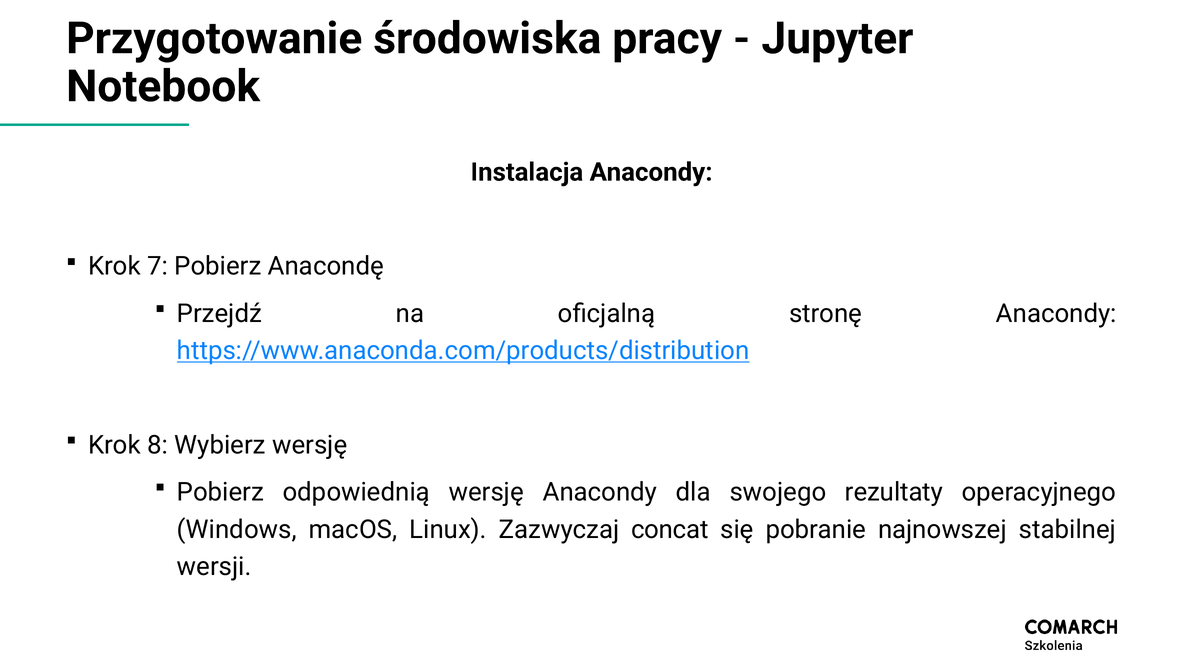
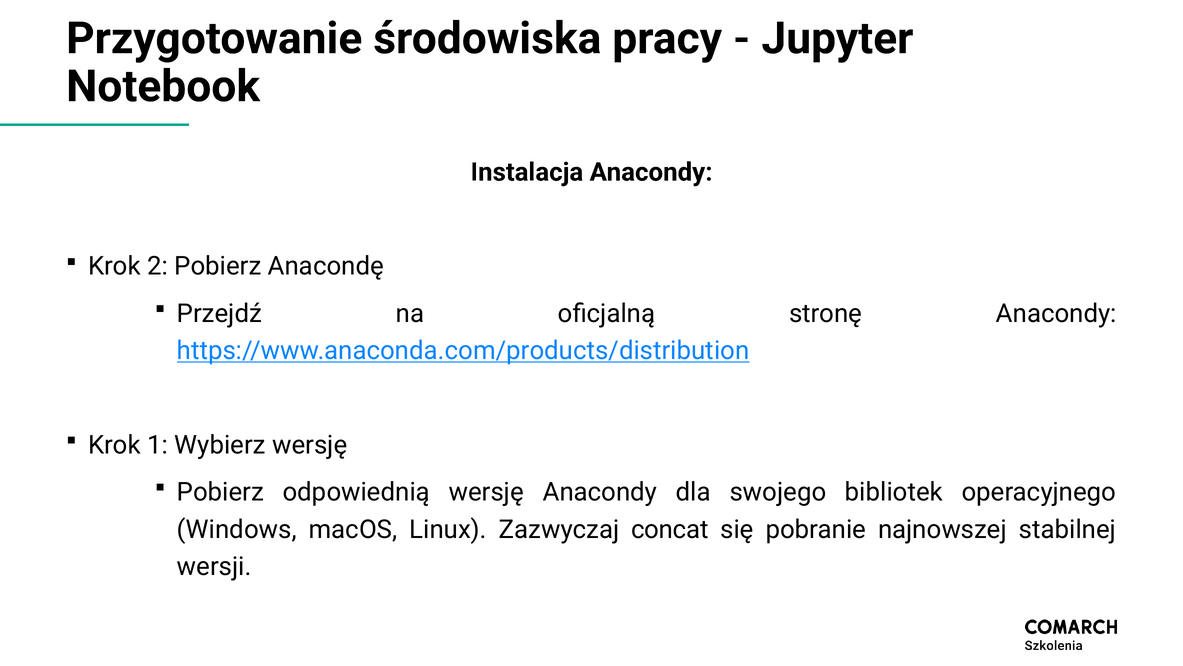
7: 7 -> 2 (158, 266)
8: 8 -> 1 (158, 445)
rezultaty: rezultaty -> bibliotek (894, 492)
